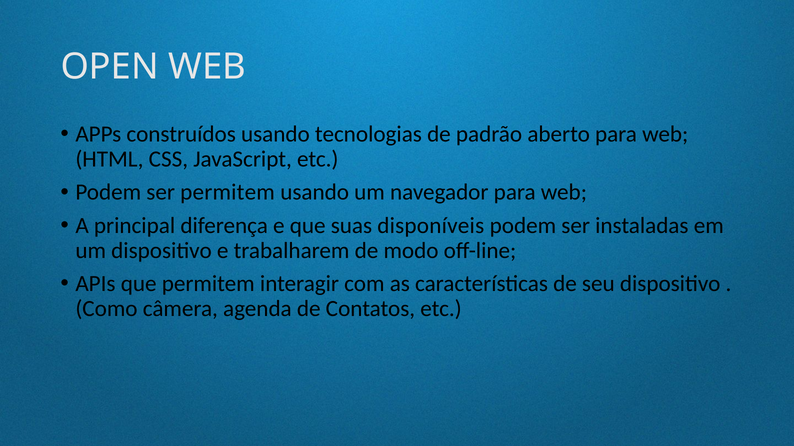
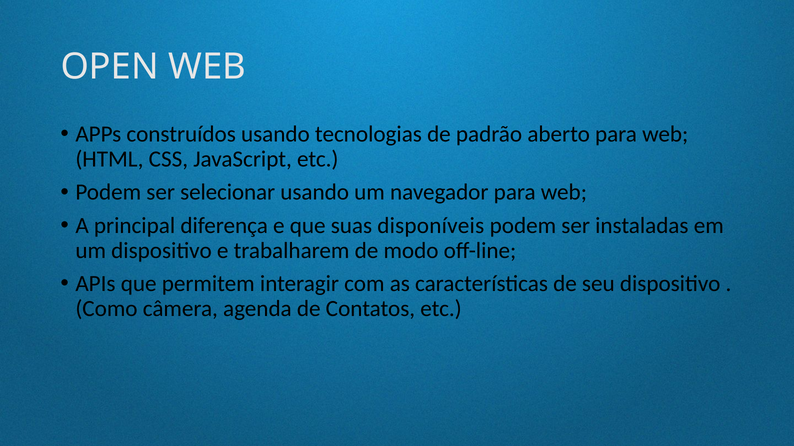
ser permitem: permitem -> selecionar (228, 193)
